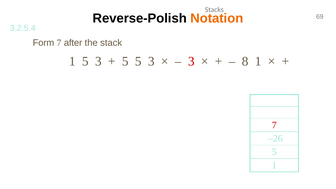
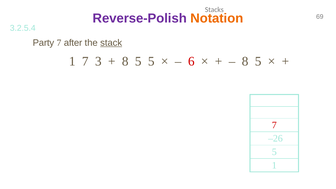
Reverse-Polish colour: black -> purple (140, 18)
Form: Form -> Party (43, 43)
stack underline: none -> present (111, 43)
1 5: 5 -> 7 (85, 61)
5: 5 -> 8 (125, 61)
3: 3 -> 5 (151, 61)
3: 3 -> 6 (191, 61)
1: 1 -> 5 (258, 61)
